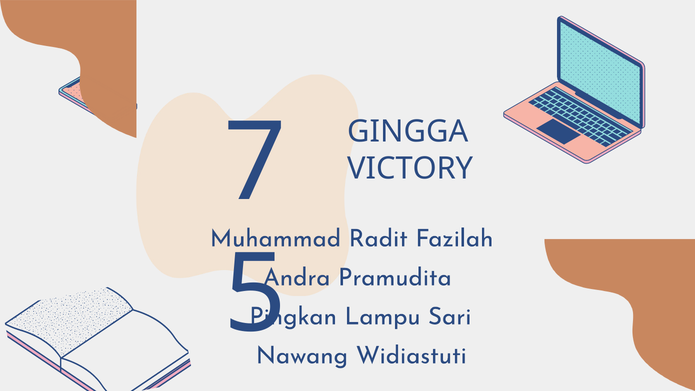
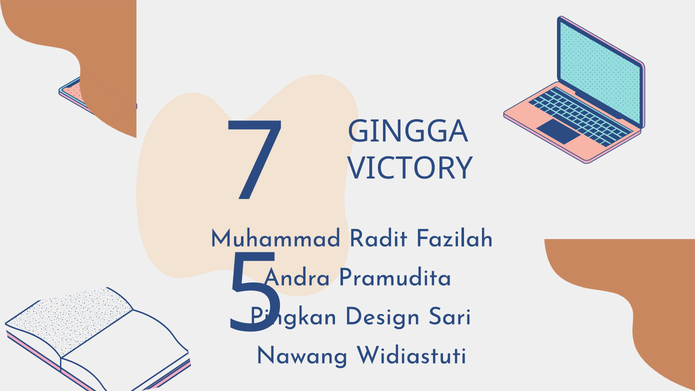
Lampu: Lampu -> Design (382, 316)
